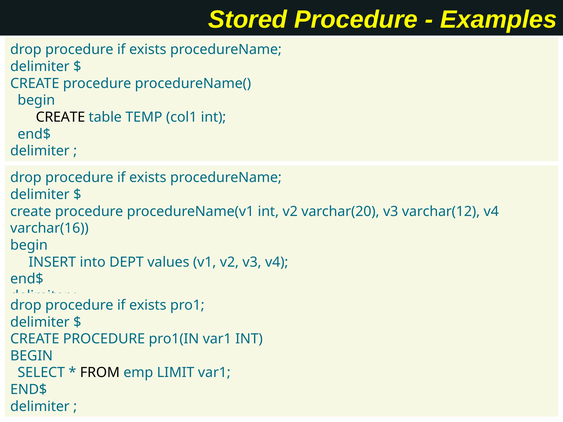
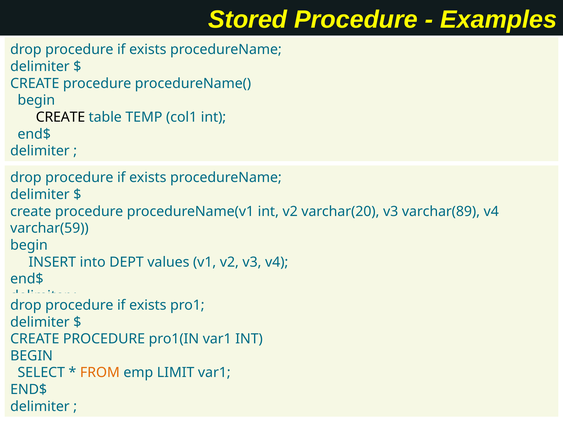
varchar(12: varchar(12 -> varchar(89 (441, 212)
varchar(16: varchar(16 -> varchar(59 (49, 228)
FROM colour: black -> orange (100, 373)
